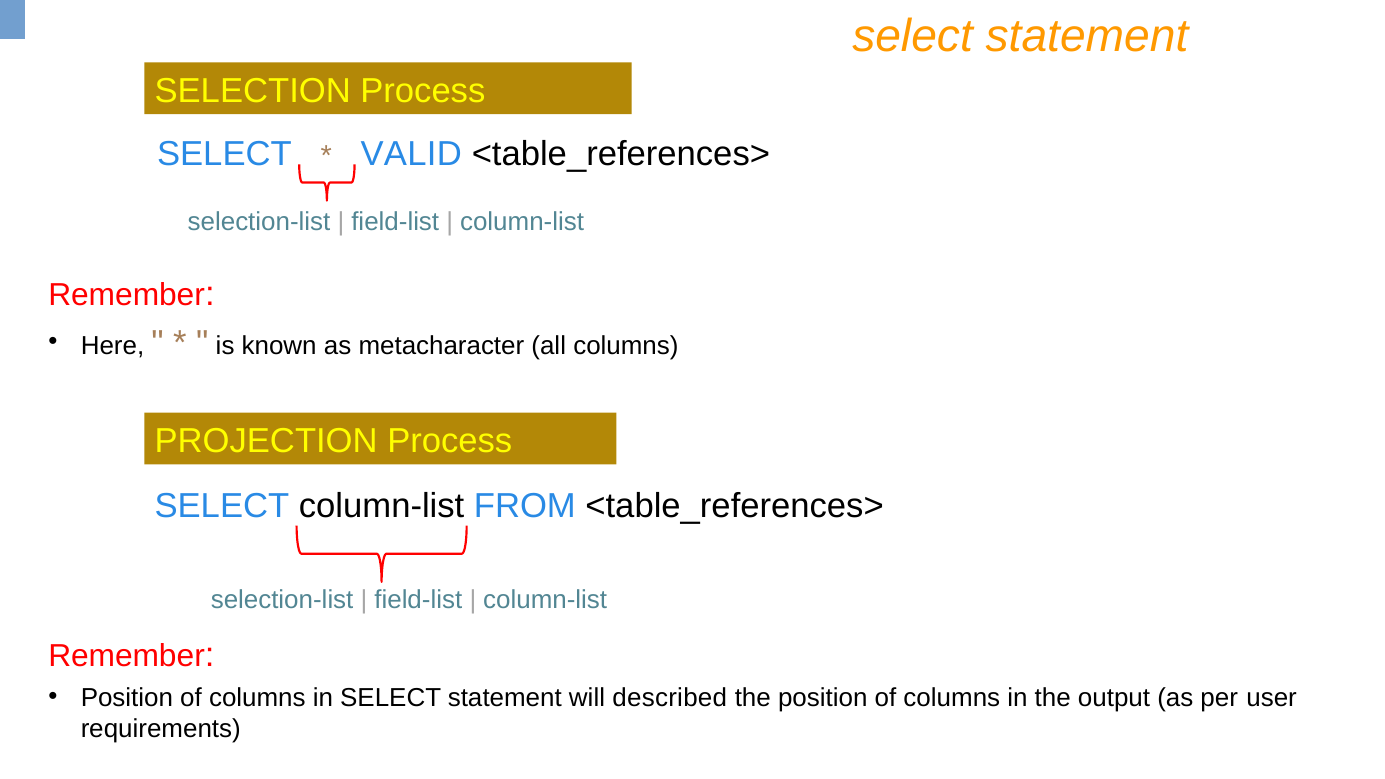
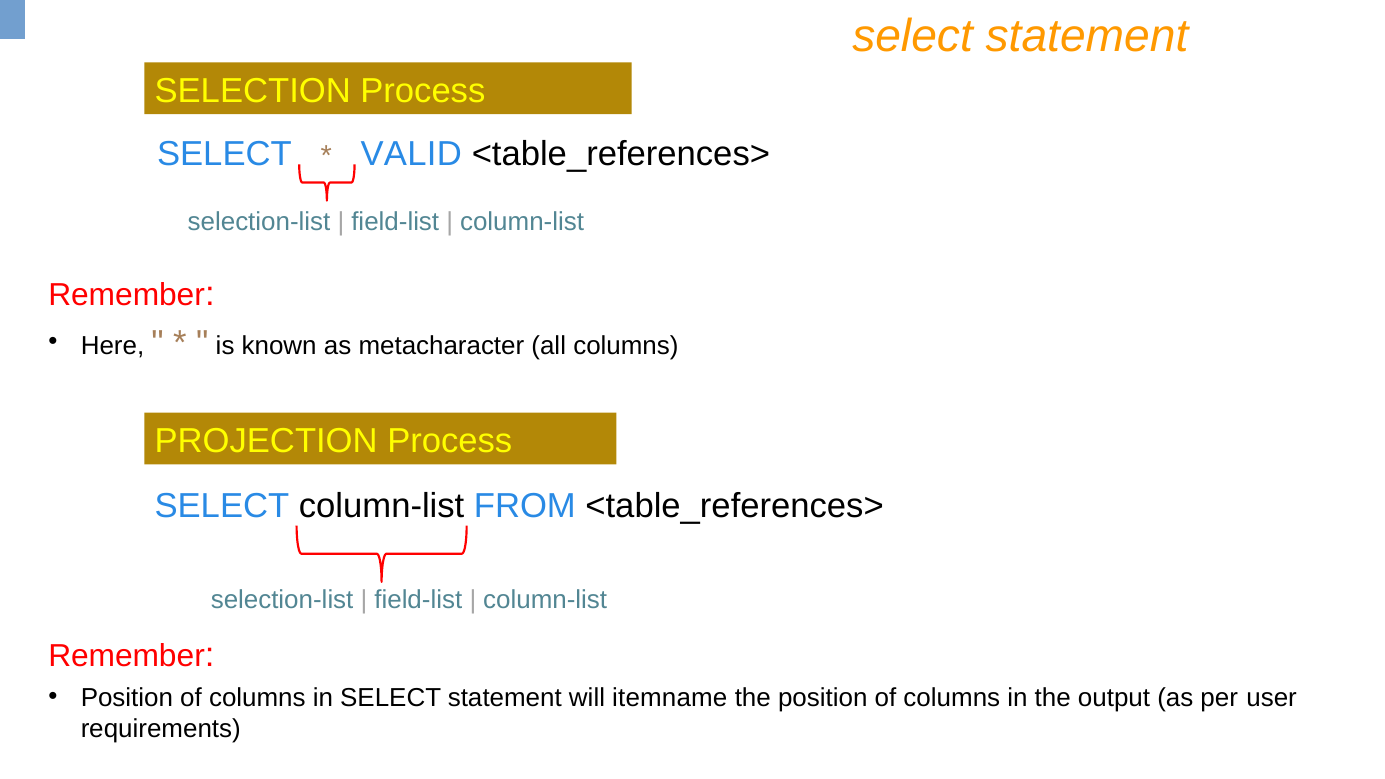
described: described -> itemname (670, 698)
